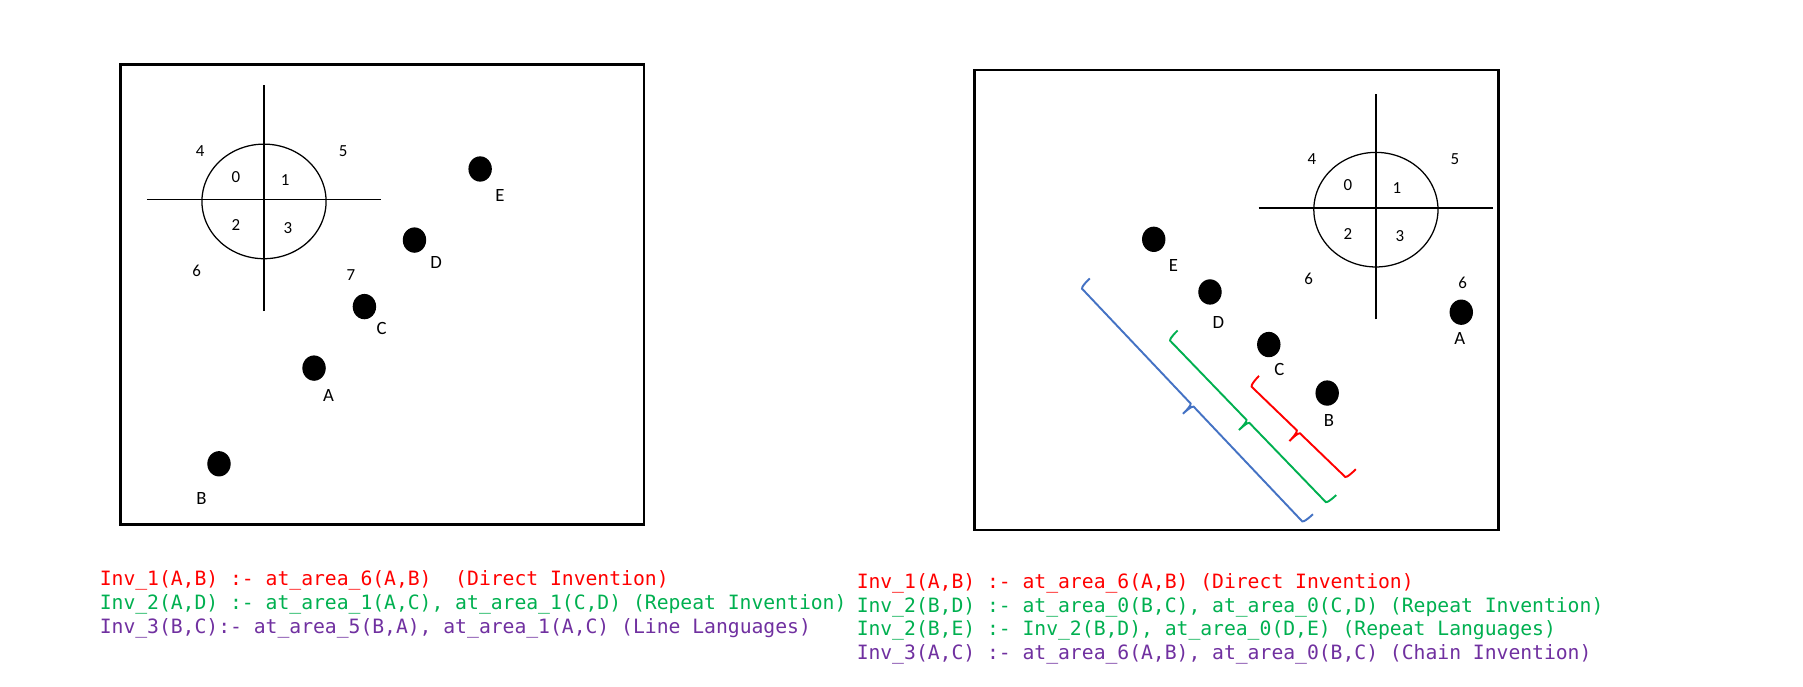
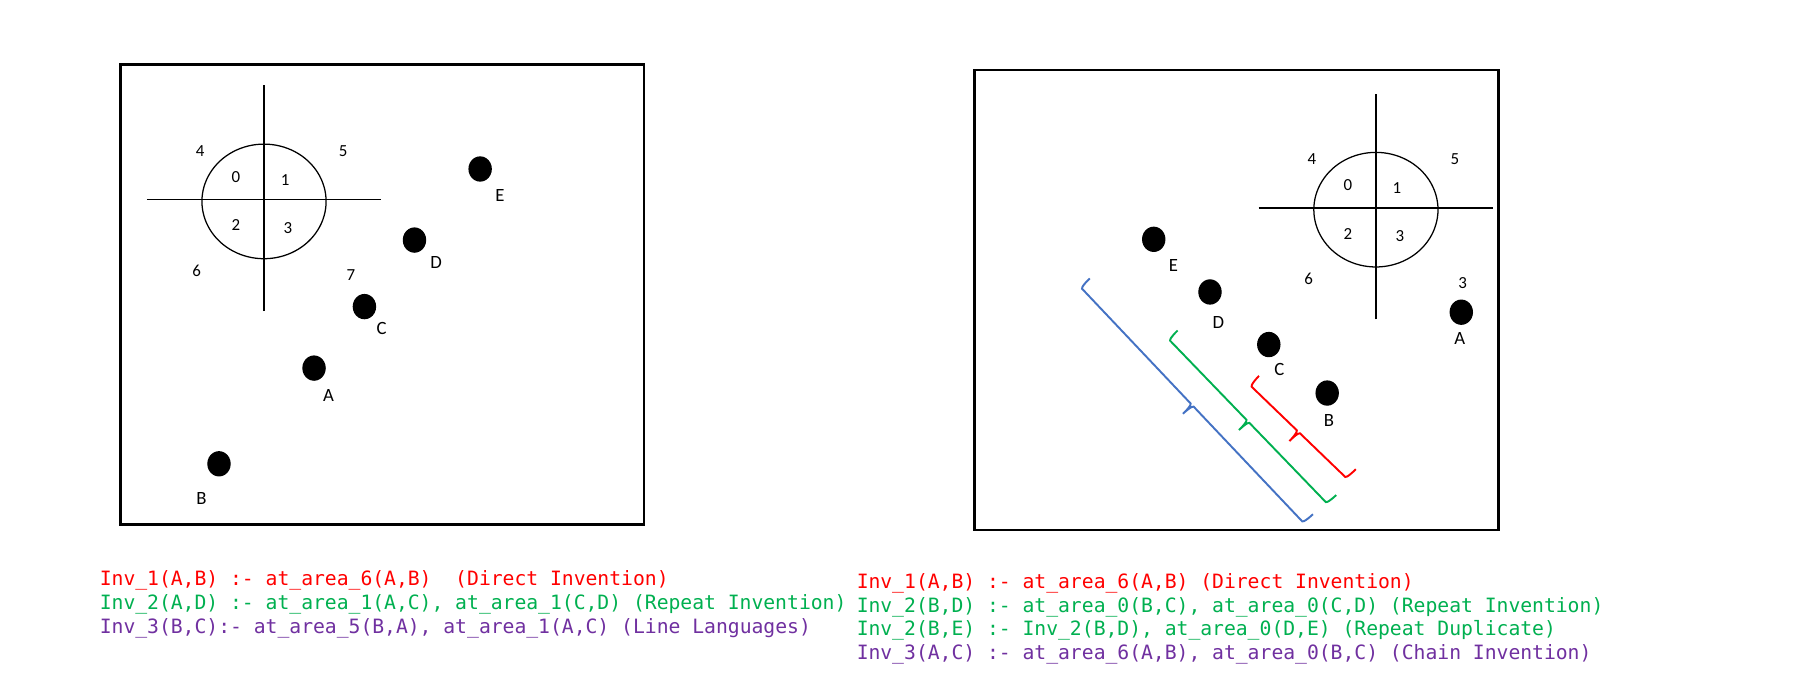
6 6: 6 -> 3 (1463, 283)
Repeat Languages: Languages -> Duplicate (1497, 629)
